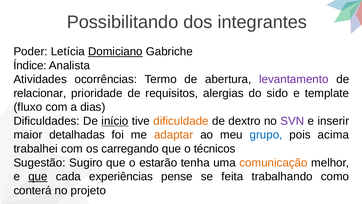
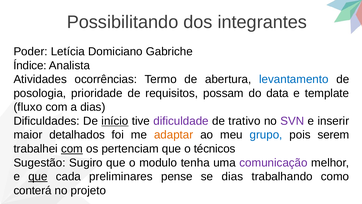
Domiciano underline: present -> none (115, 51)
levantamento colour: purple -> blue (294, 79)
relacionar: relacionar -> posologia (40, 93)
alergias: alergias -> possam (223, 93)
sido: sido -> data (277, 93)
dificuldade colour: orange -> purple (181, 121)
dextro: dextro -> trativo (244, 121)
detalhadas: detalhadas -> detalhados (77, 135)
acima: acima -> serem (333, 135)
com underline: none -> present (72, 149)
carregando: carregando -> pertenciam (130, 149)
estarão: estarão -> modulo (158, 162)
comunicação colour: orange -> purple (274, 162)
experiências: experiências -> preliminares (121, 176)
se feita: feita -> dias (232, 176)
